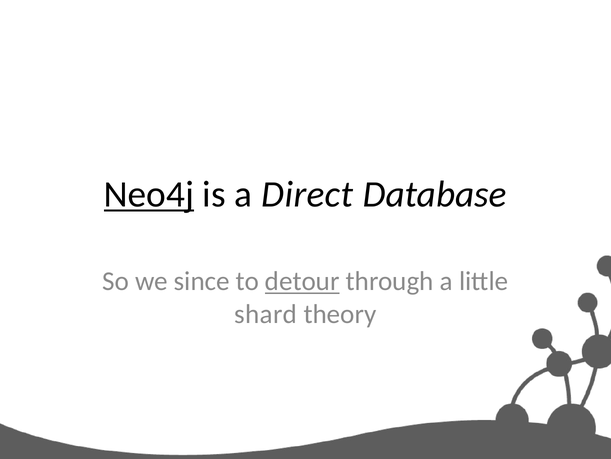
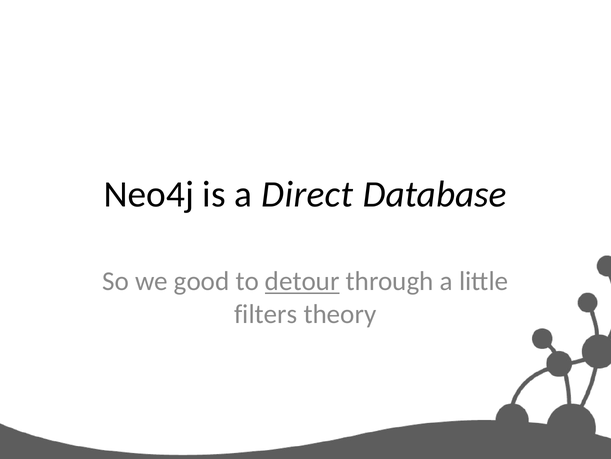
Neo4j underline: present -> none (149, 194)
since: since -> good (202, 281)
shard: shard -> filters (266, 314)
